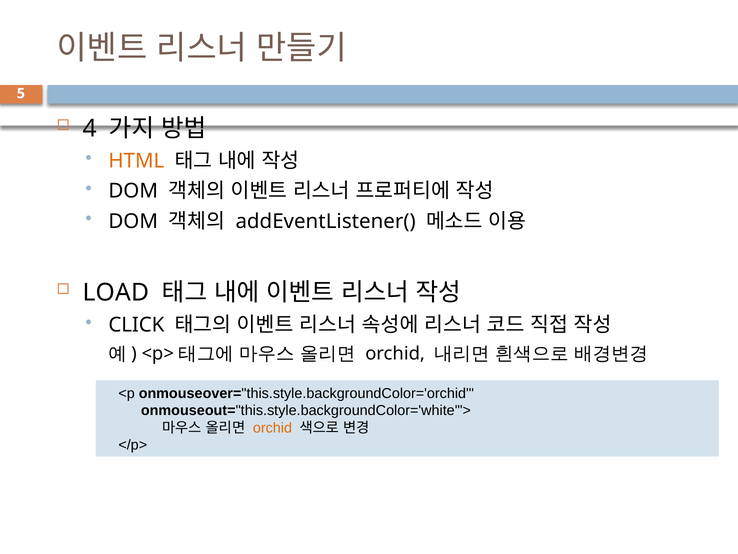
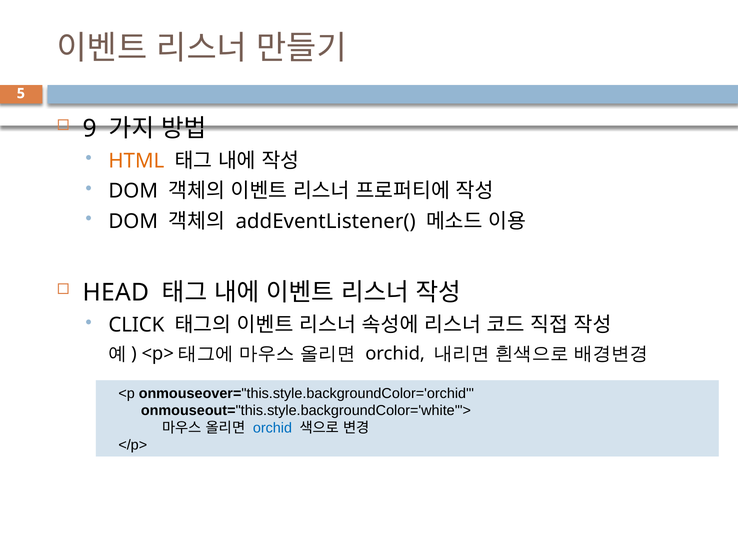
4: 4 -> 9 (90, 128)
LOAD: LOAD -> HEAD (116, 292)
orchid colour: orange -> blue (272, 428)
